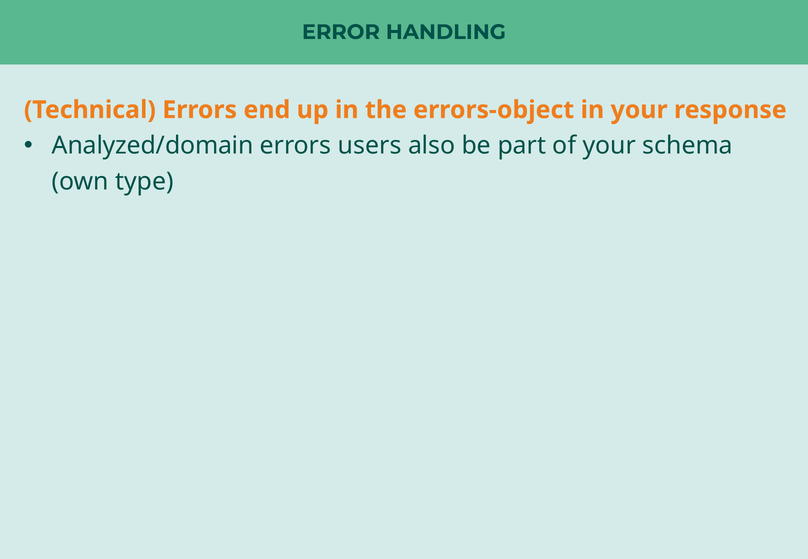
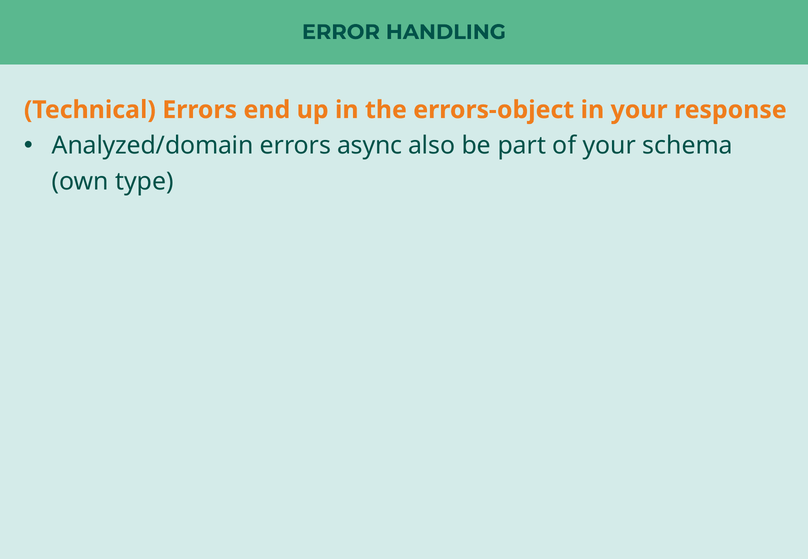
users: users -> async (370, 146)
